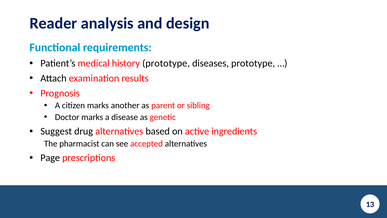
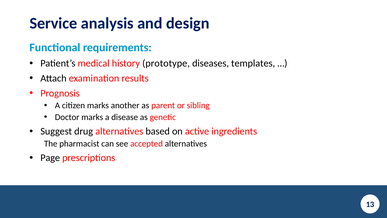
Reader: Reader -> Service (53, 23)
diseases prototype: prototype -> templates (253, 63)
